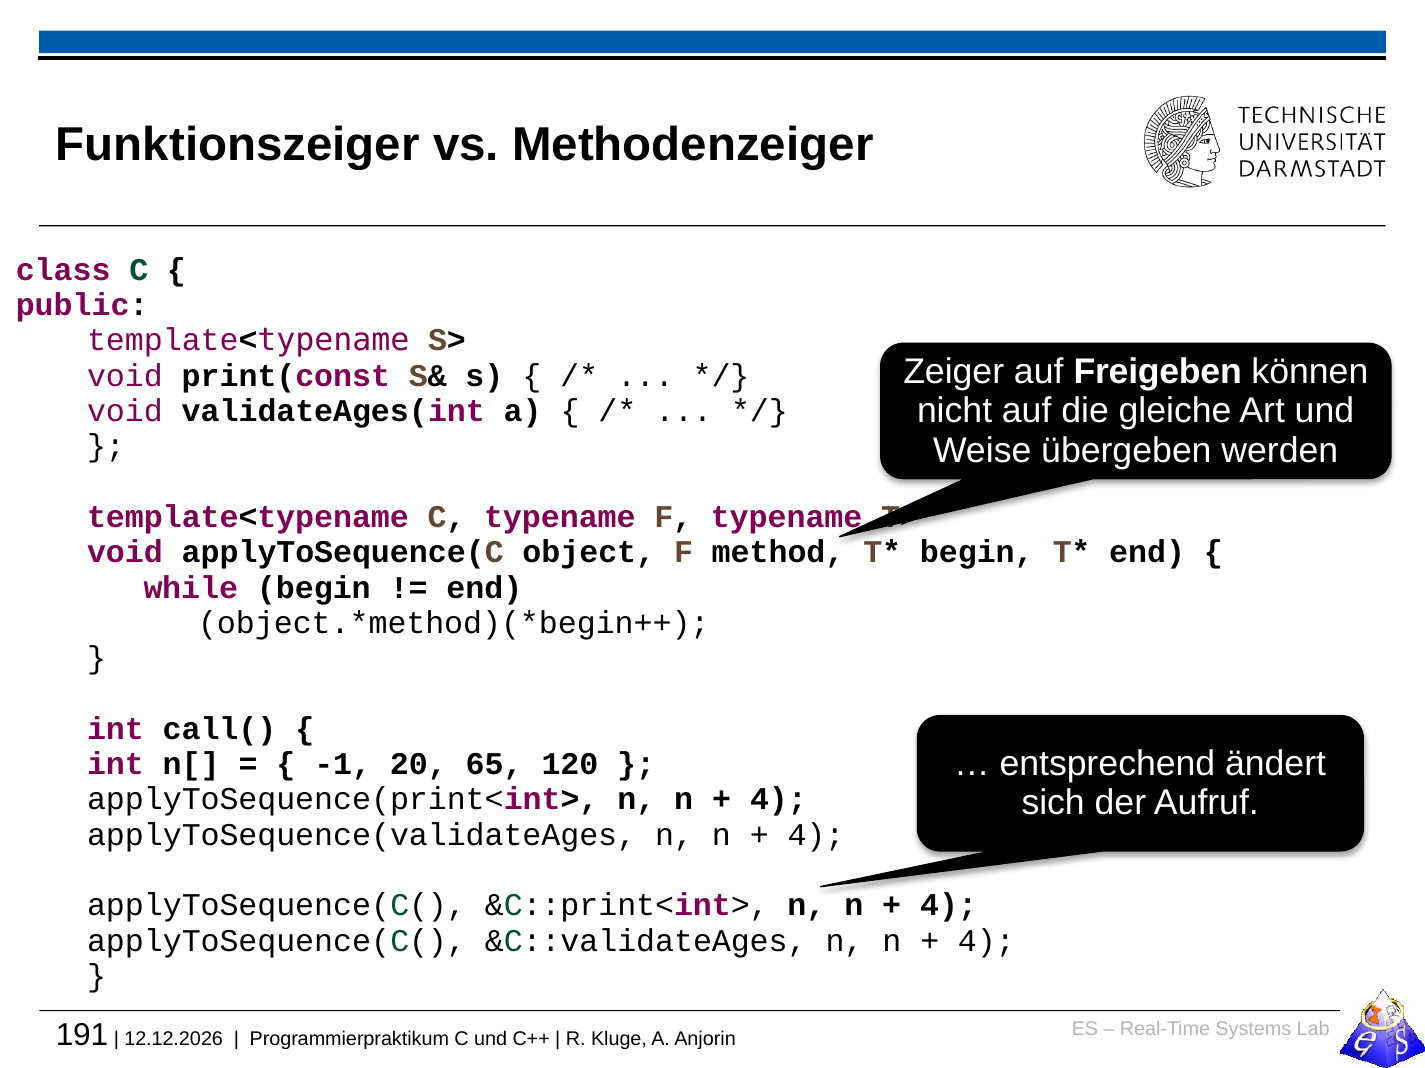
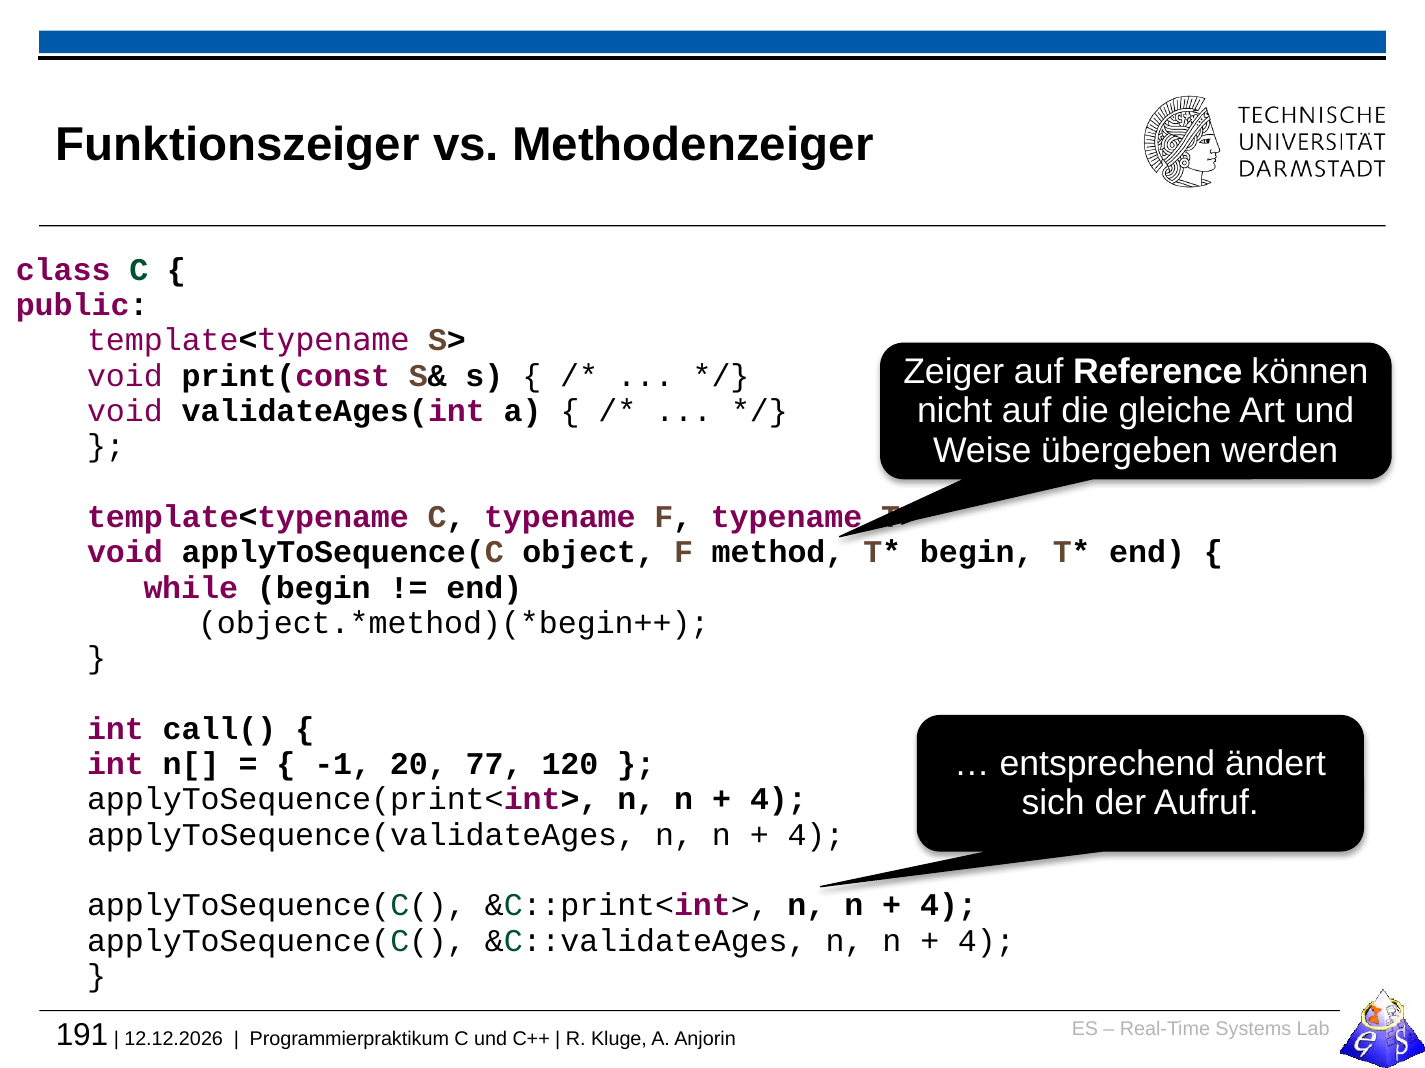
Freigeben: Freigeben -> Reference (1158, 372)
65: 65 -> 77 (494, 765)
